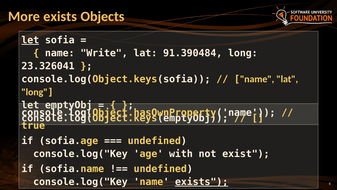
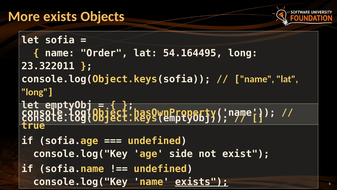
let underline: present -> none (30, 40)
Write: Write -> Order (104, 53)
91.390484: 91.390484 -> 54.164495 (193, 53)
23.326041: 23.326041 -> 23.322011 (48, 66)
with: with -> side (181, 153)
